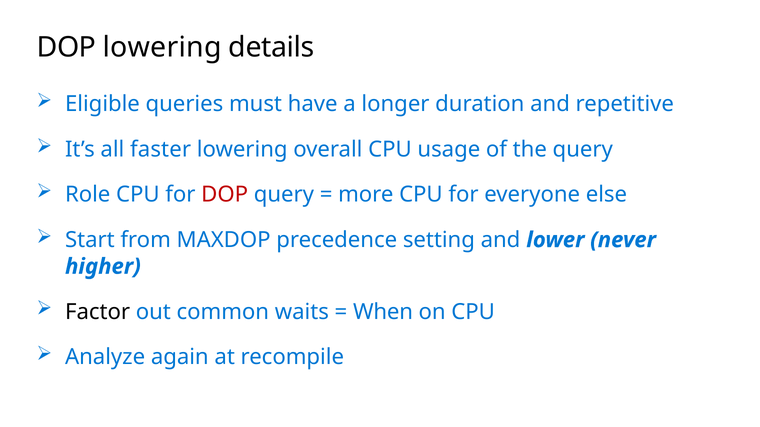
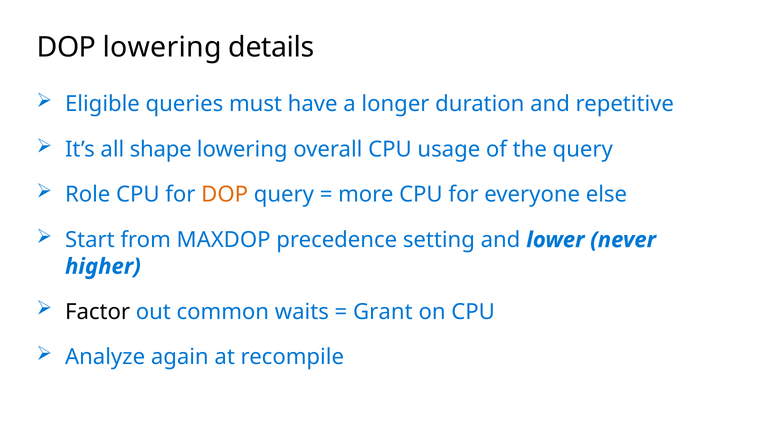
faster: faster -> shape (161, 150)
DOP colour: red -> orange (225, 195)
When: When -> Grant (383, 312)
